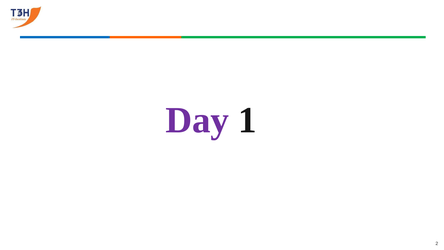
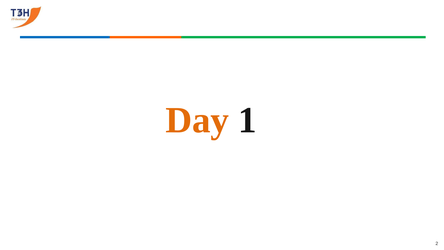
Day colour: purple -> orange (197, 120)
